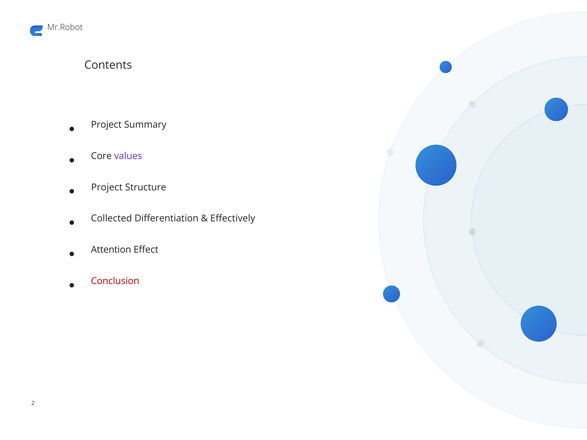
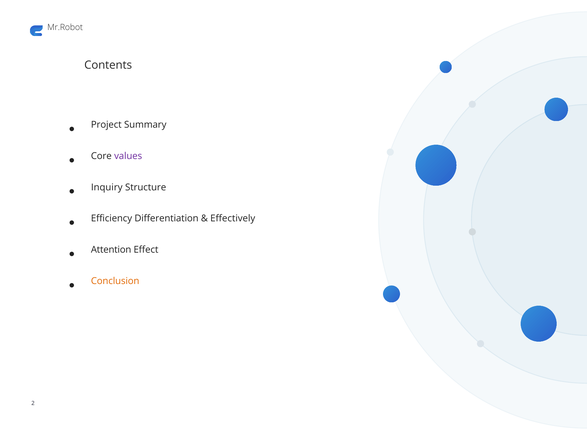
Project: Project -> Inquiry (107, 187)
Collected: Collected -> Efficiency (112, 219)
Conclusion colour: red -> orange (115, 281)
